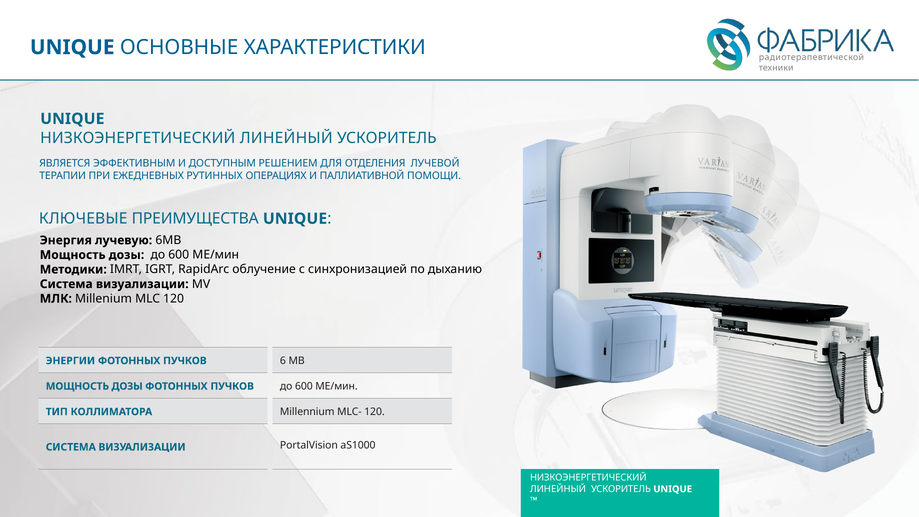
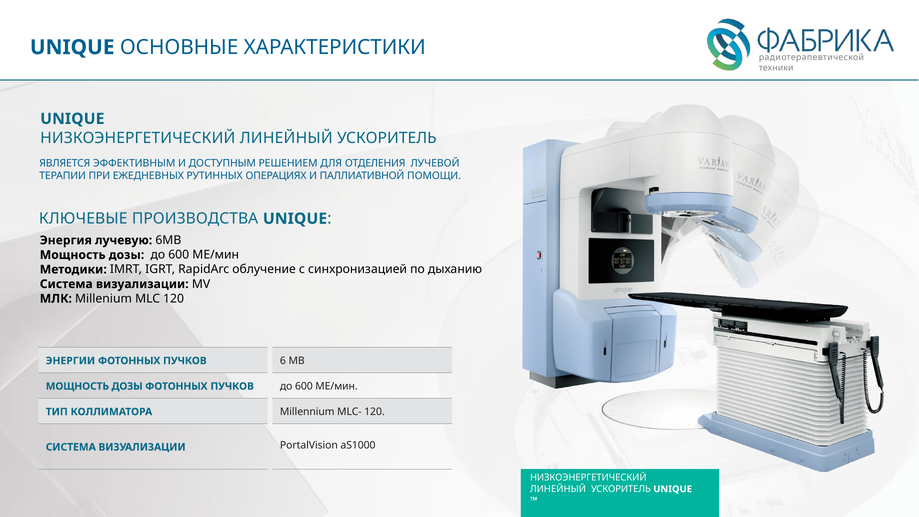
ПРЕИМУЩЕСТВА: ПРЕИМУЩЕСТВА -> ПРОИЗВОДСТВА (195, 219)
